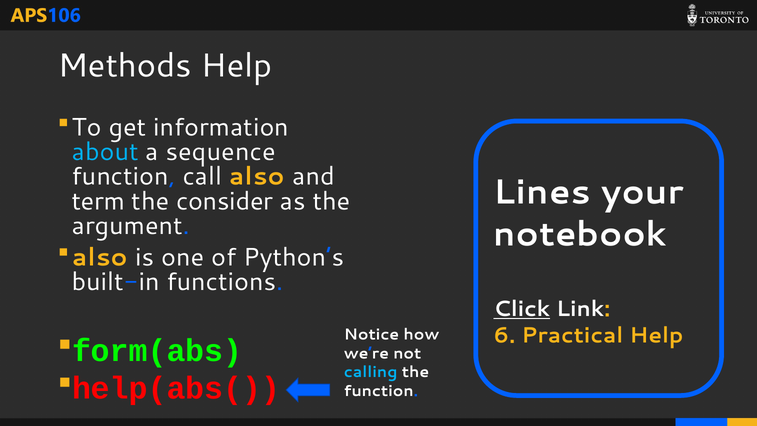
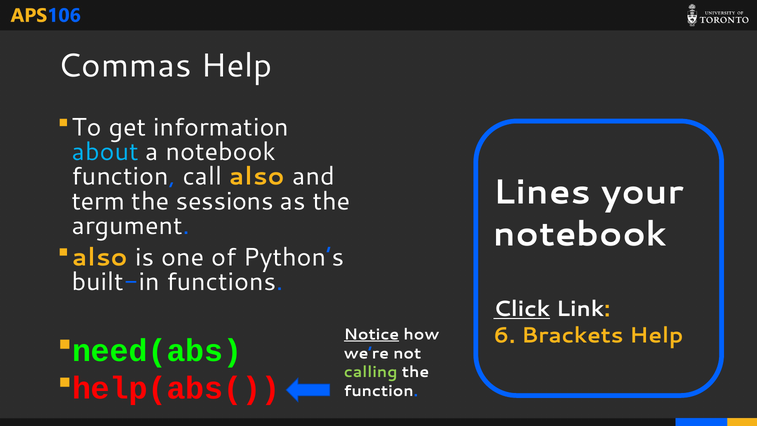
Methods: Methods -> Commas (125, 66)
a sequence: sequence -> notebook (221, 152)
consider: consider -> sessions (225, 201)
Practical: Practical -> Brackets (572, 335)
Notice underline: none -> present (371, 334)
form(abs: form(abs -> need(abs (157, 351)
calling colour: light blue -> light green (371, 372)
